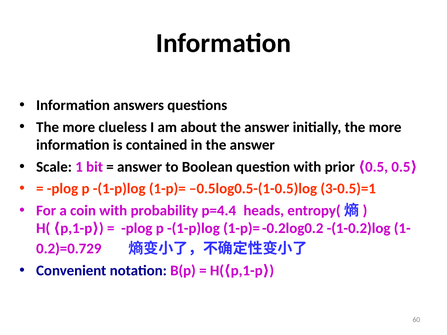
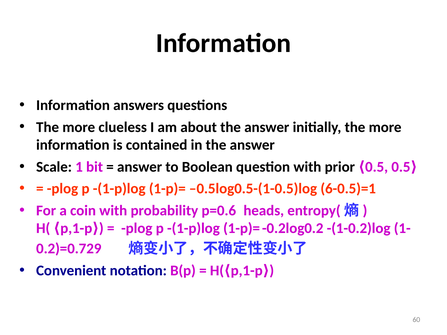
3-0.5)=1: 3-0.5)=1 -> 6-0.5)=1 (348, 189)
p=4.4: p=4.4 -> p=0.6 (219, 211)
